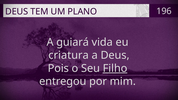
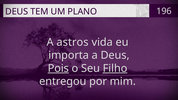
guiará: guiará -> astros (73, 42)
criatura: criatura -> importa (69, 55)
Pois underline: none -> present (58, 68)
